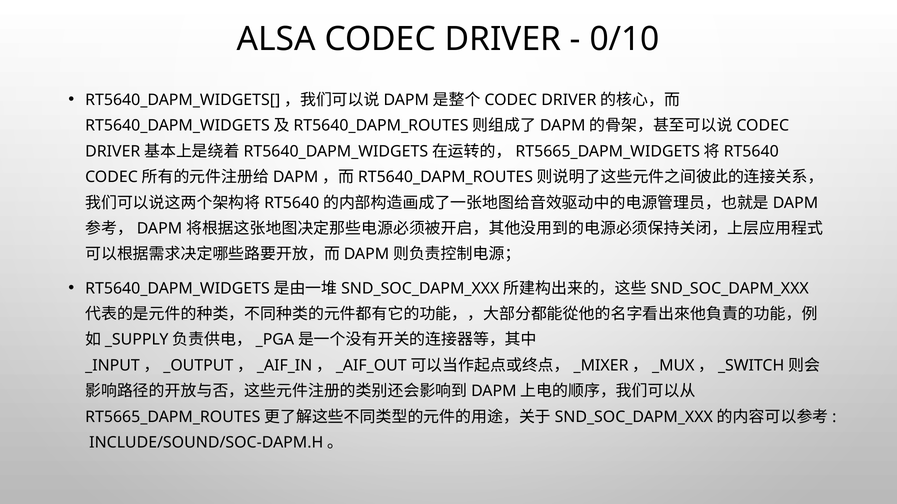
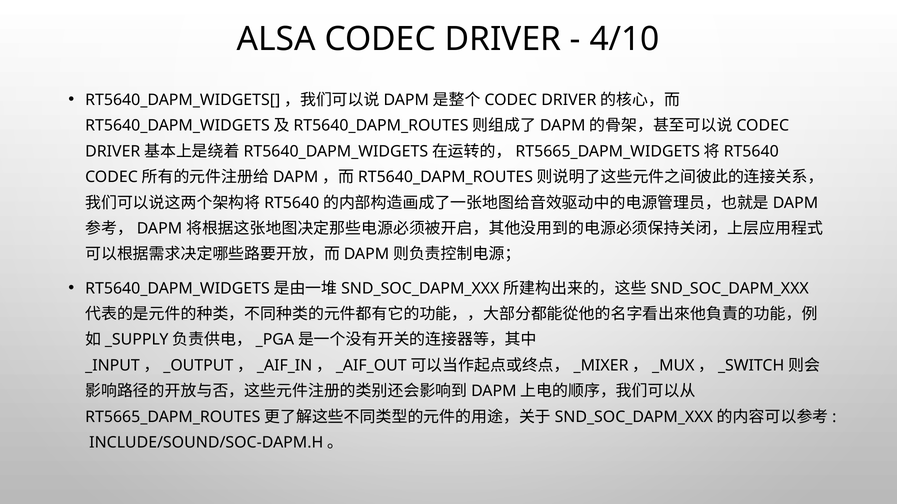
0/10: 0/10 -> 4/10 (625, 39)
